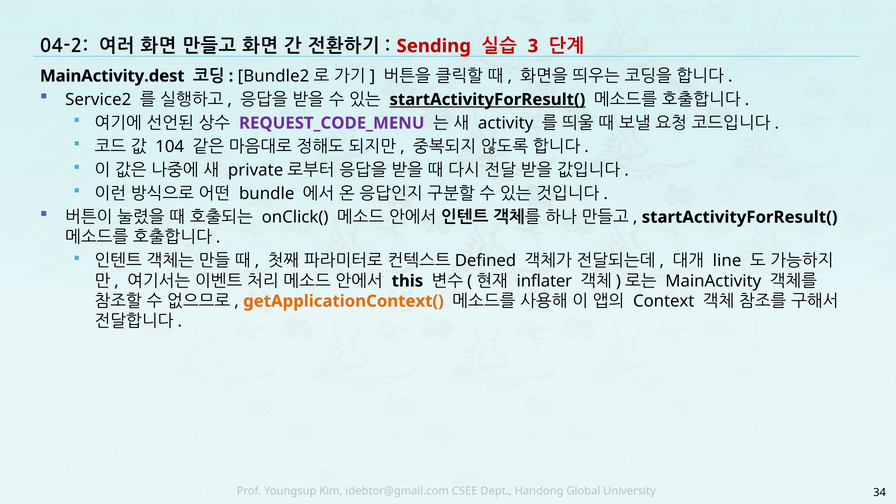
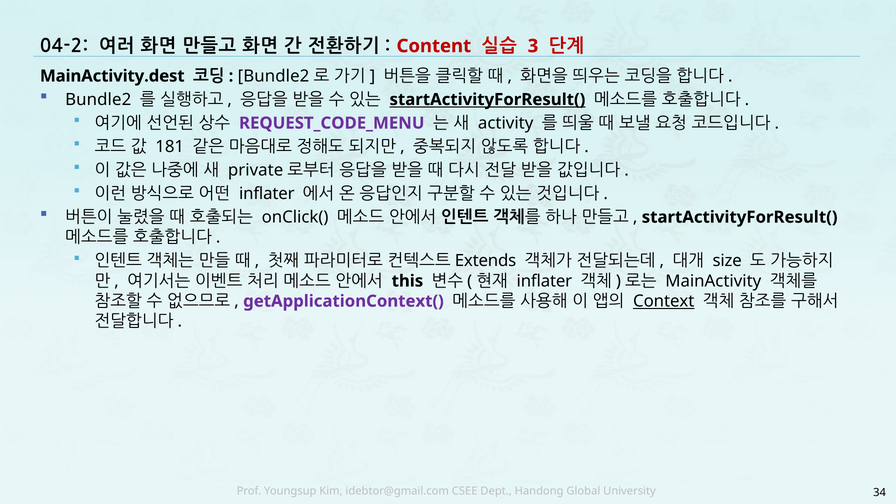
Sending: Sending -> Content (434, 46)
Service2: Service2 -> Bundle2 (98, 100)
104: 104 -> 181 (170, 147)
bundle: bundle -> inflater (267, 194)
Defined: Defined -> Extends (486, 261)
line: line -> size (727, 261)
getApplicationContext( colour: orange -> purple (343, 301)
Context underline: none -> present (664, 301)
